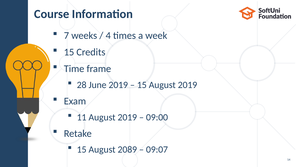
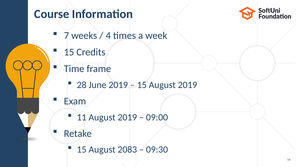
2089: 2089 -> 2083 (127, 149)
09:07: 09:07 -> 09:30 (157, 149)
